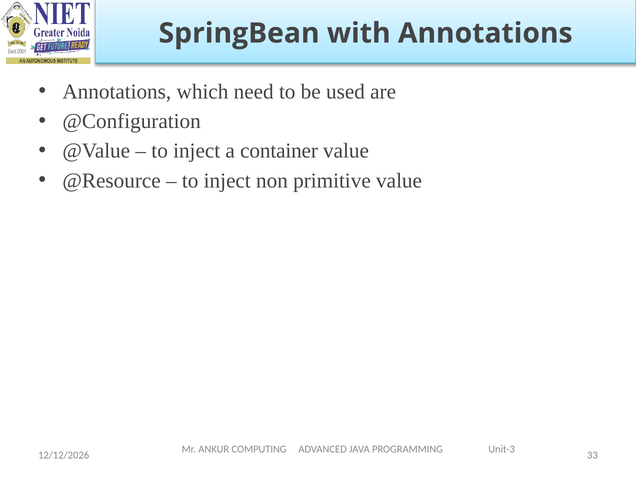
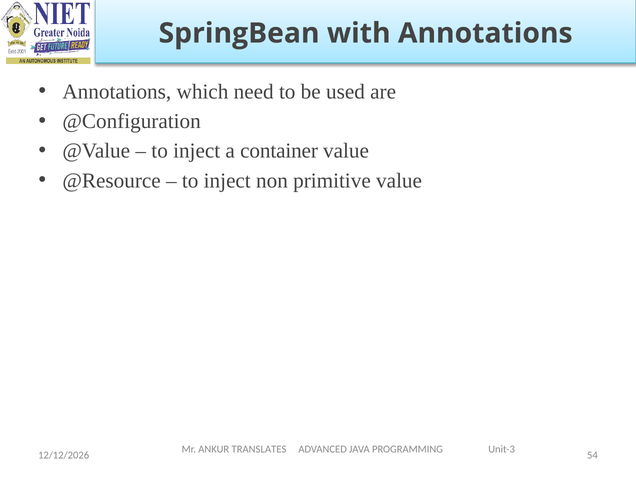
COMPUTING: COMPUTING -> TRANSLATES (259, 449)
33: 33 -> 54 (592, 455)
